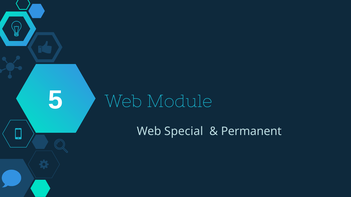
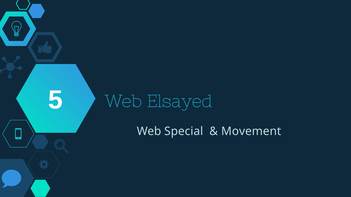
Module: Module -> Elsayed (180, 101)
Permanent: Permanent -> Movement (251, 132)
